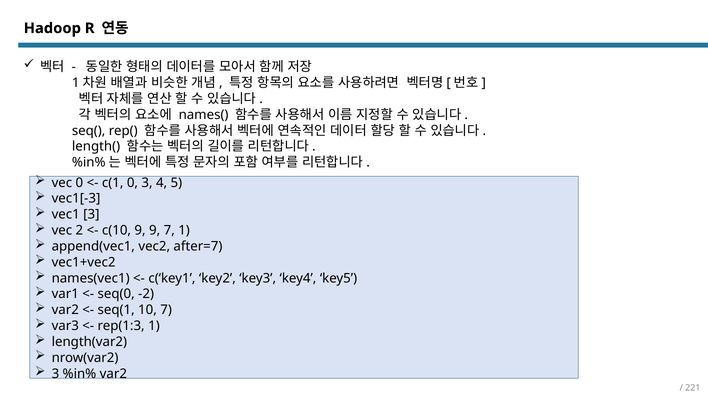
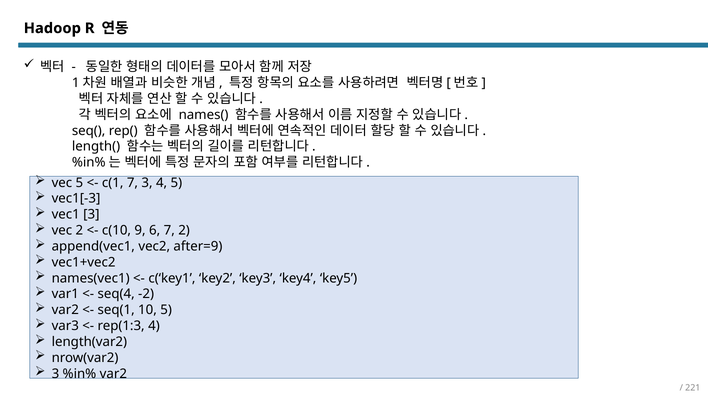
vec 0: 0 -> 5 (79, 183)
c(1 0: 0 -> 7 (132, 183)
9 9: 9 -> 6 (155, 231)
7 1: 1 -> 2 (184, 231)
after=7: after=7 -> after=9 (198, 246)
seq(0: seq(0 -> seq(4 (116, 294)
10 7: 7 -> 5 (166, 310)
rep(1:3 1: 1 -> 4 (154, 326)
